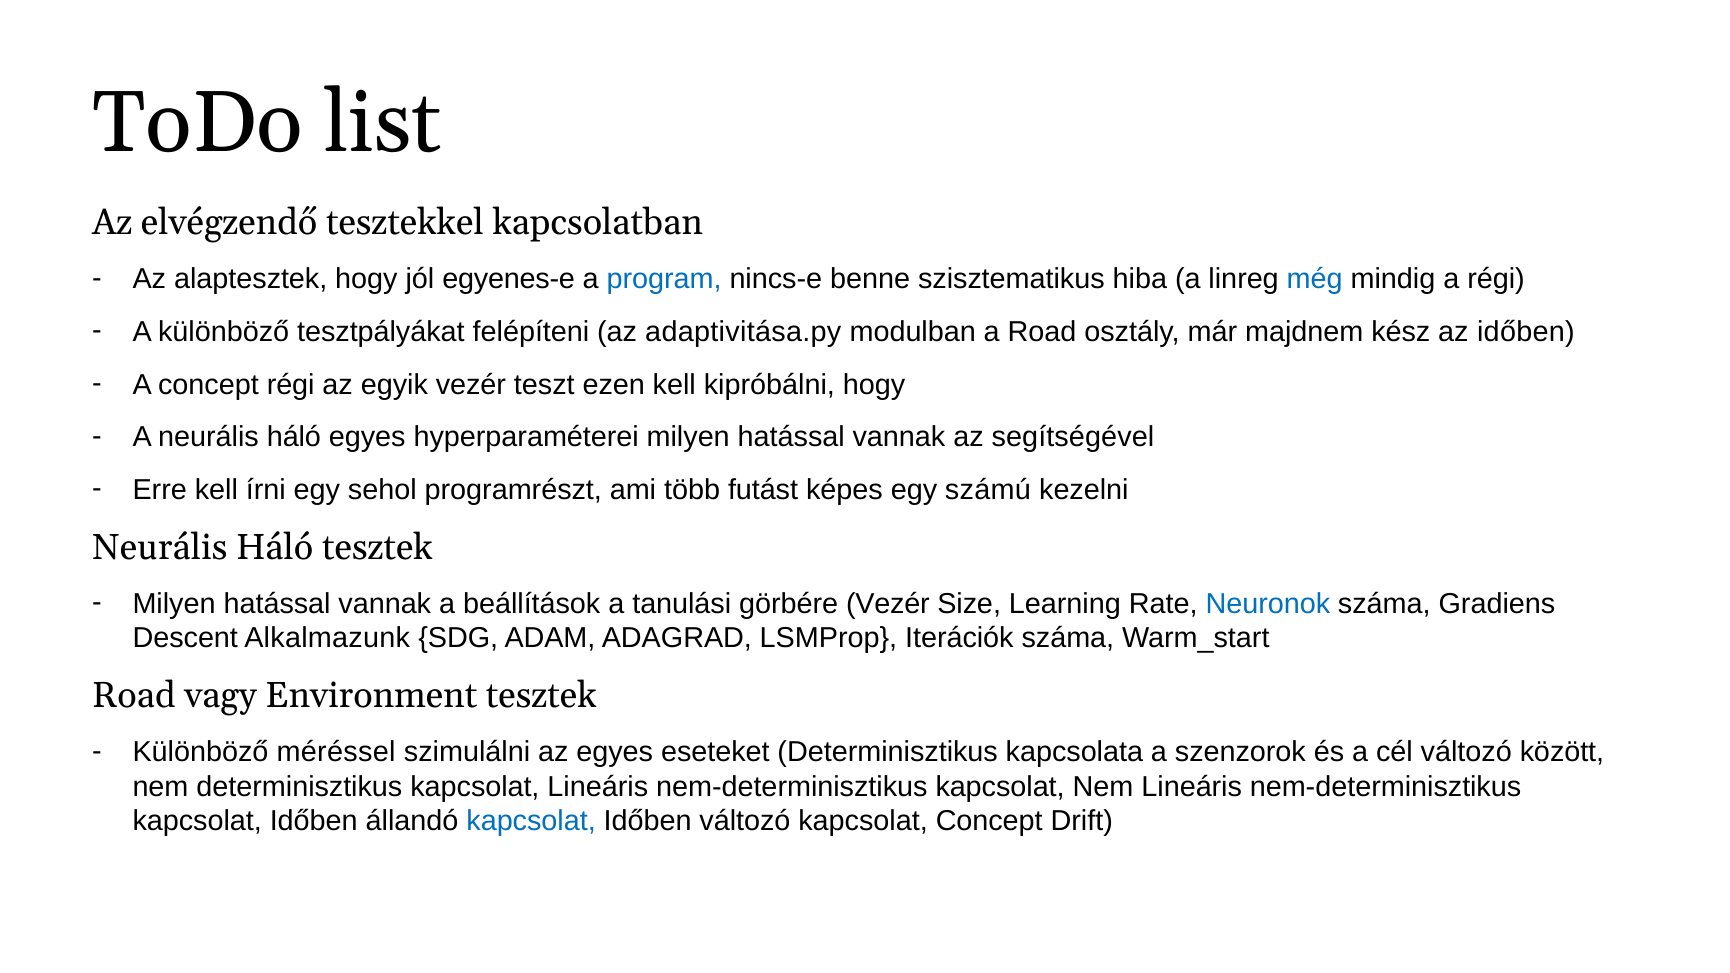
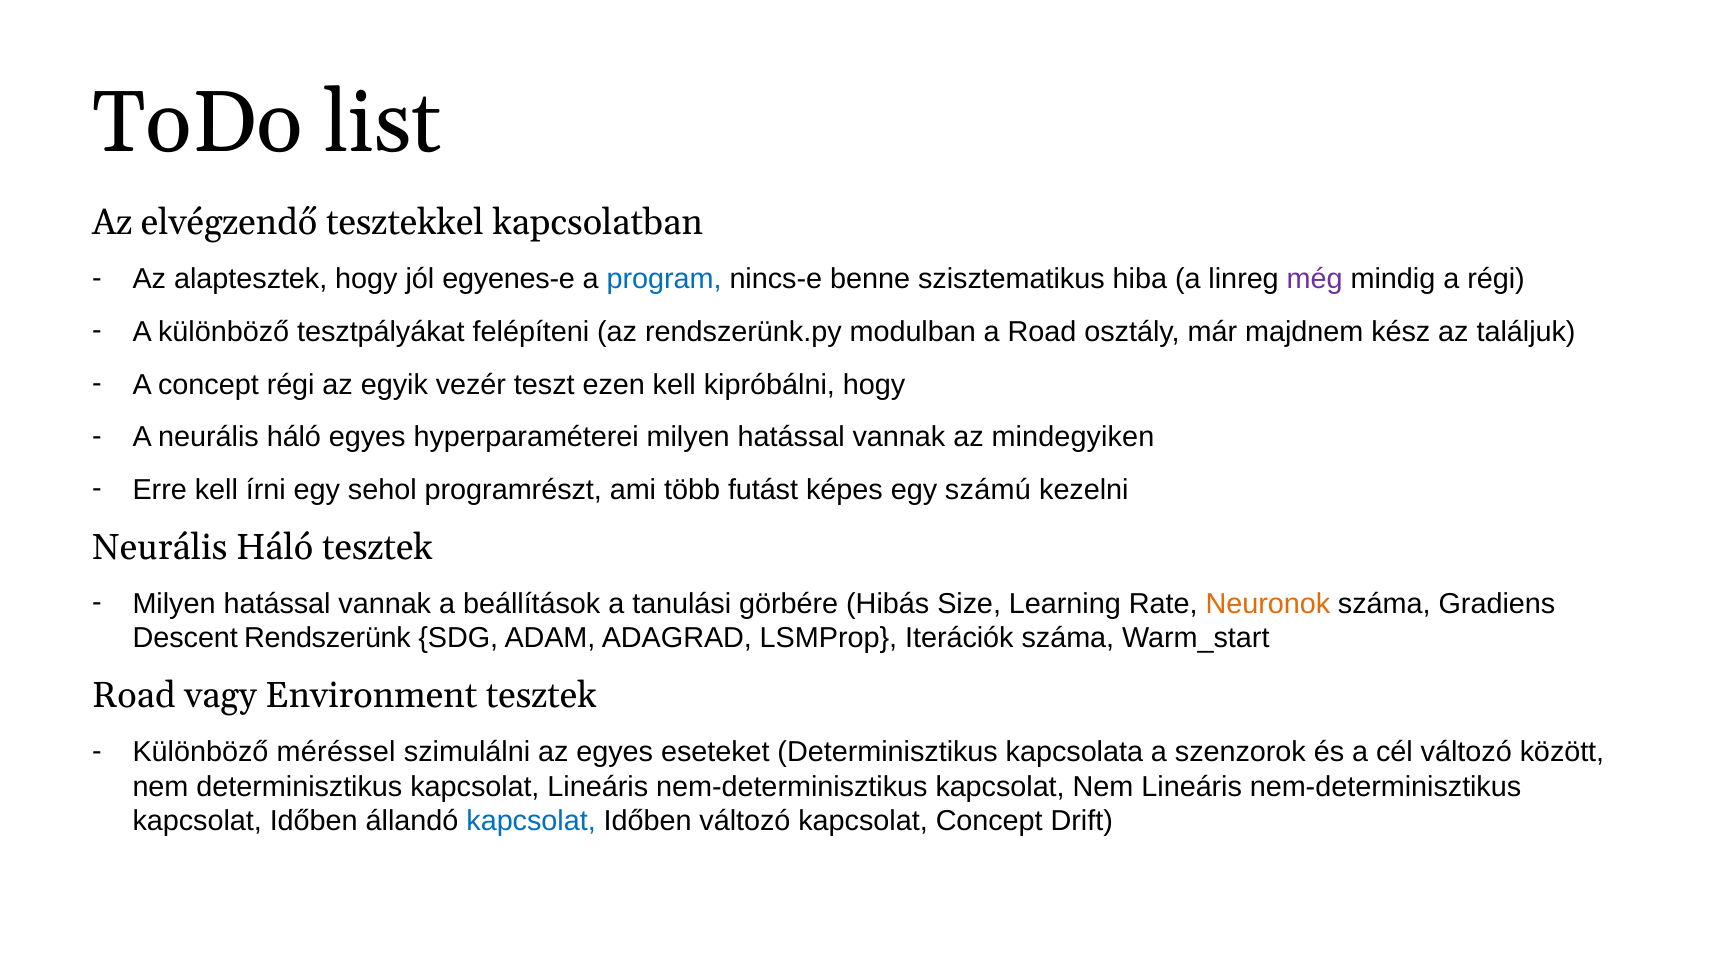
még colour: blue -> purple (1315, 279)
adaptivitása.py: adaptivitása.py -> rendszerünk.py (743, 332)
az időben: időben -> találjuk (1526, 332)
segítségével: segítségével -> mindegyiken (1073, 437)
görbére Vezér: Vezér -> Hibás (888, 604)
Neuronok colour: blue -> orange (1268, 604)
Alkalmazunk: Alkalmazunk -> Rendszerünk (327, 638)
